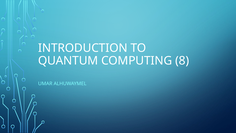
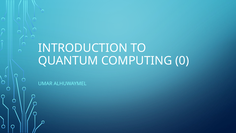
8: 8 -> 0 (182, 61)
